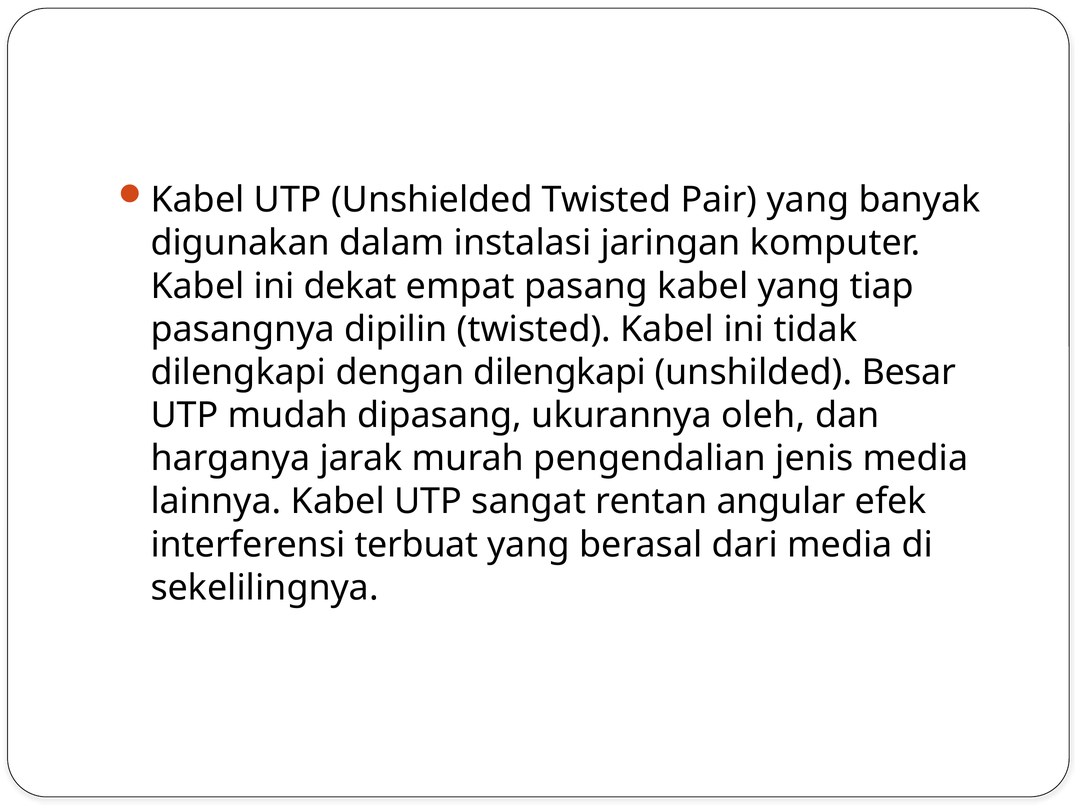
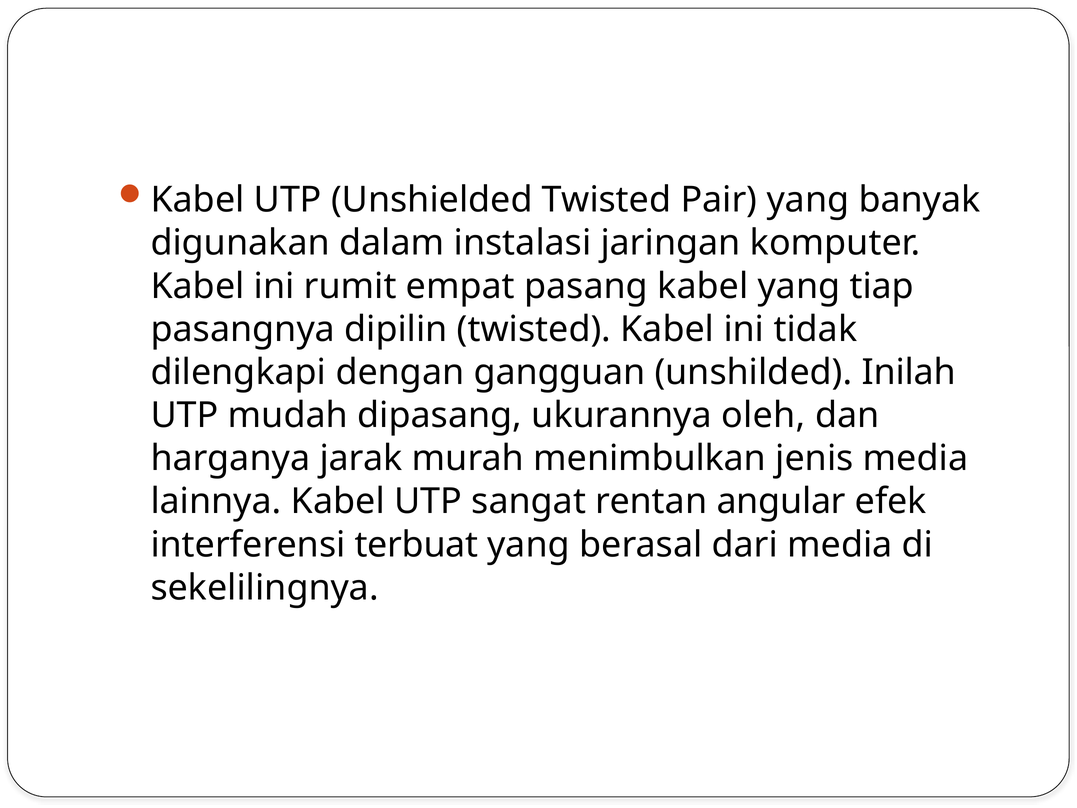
dekat: dekat -> rumit (350, 286)
dengan dilengkapi: dilengkapi -> gangguan (560, 372)
Besar: Besar -> Inilah (909, 372)
pengendalian: pengendalian -> menimbulkan (650, 458)
